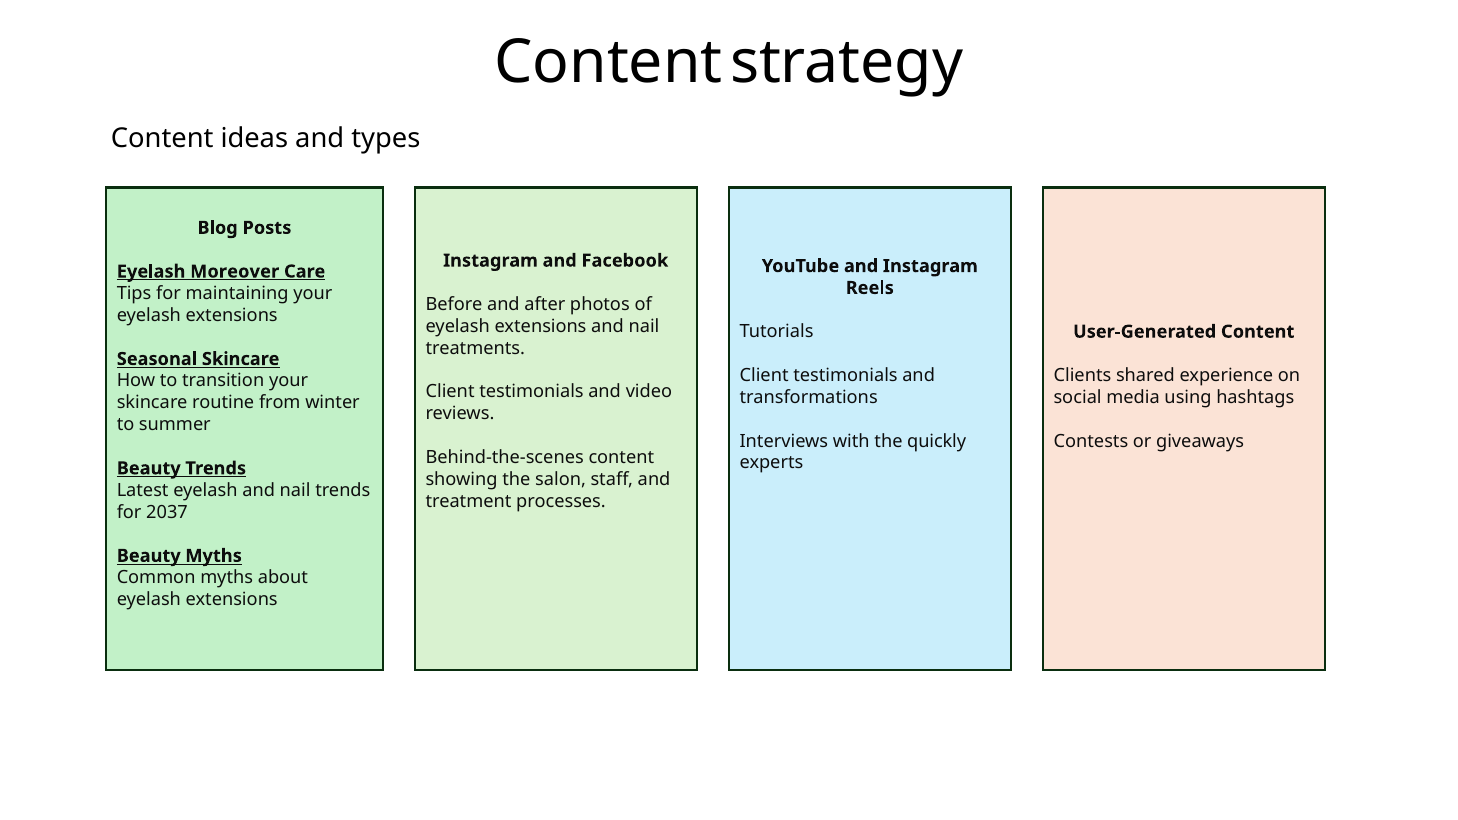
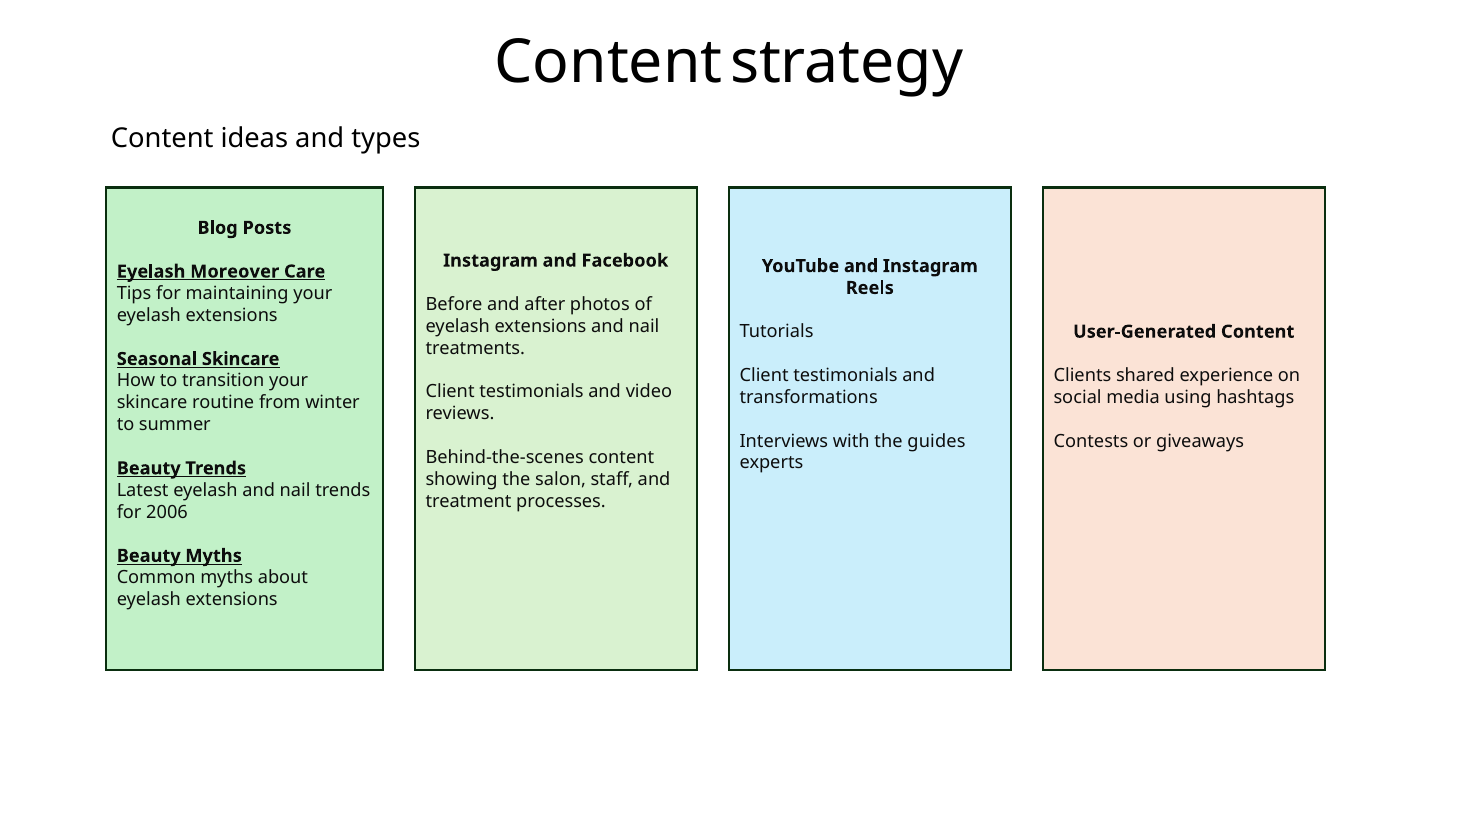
quickly: quickly -> guides (937, 441)
2037: 2037 -> 2006 (167, 512)
